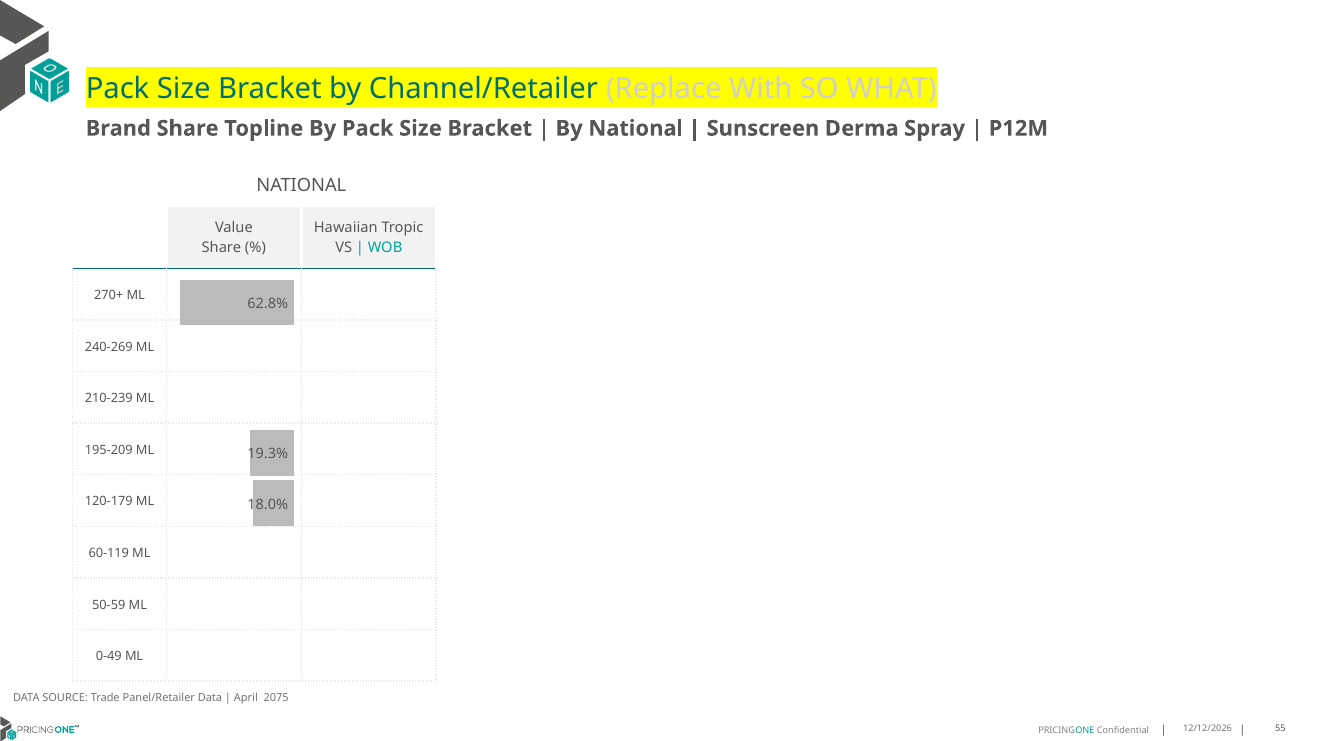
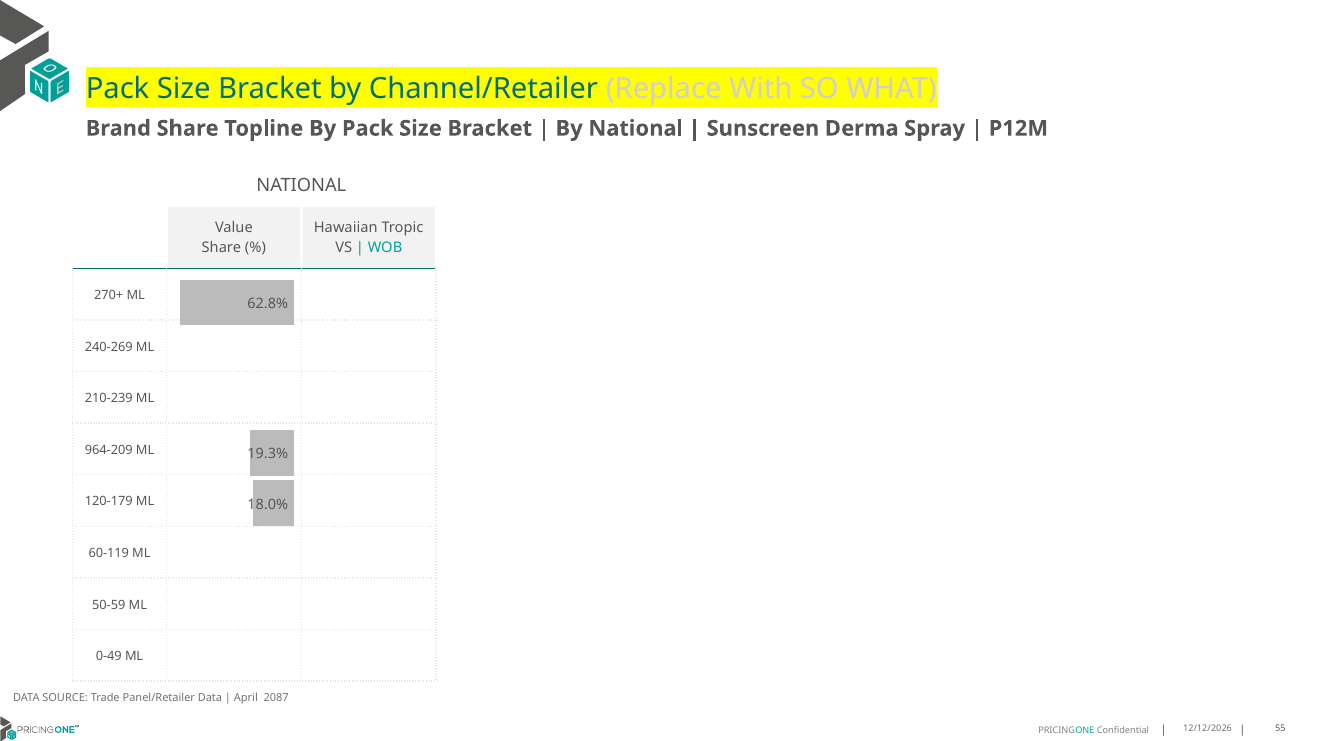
195-209: 195-209 -> 964-209 (109, 450)
2075: 2075 -> 2087 (276, 698)
